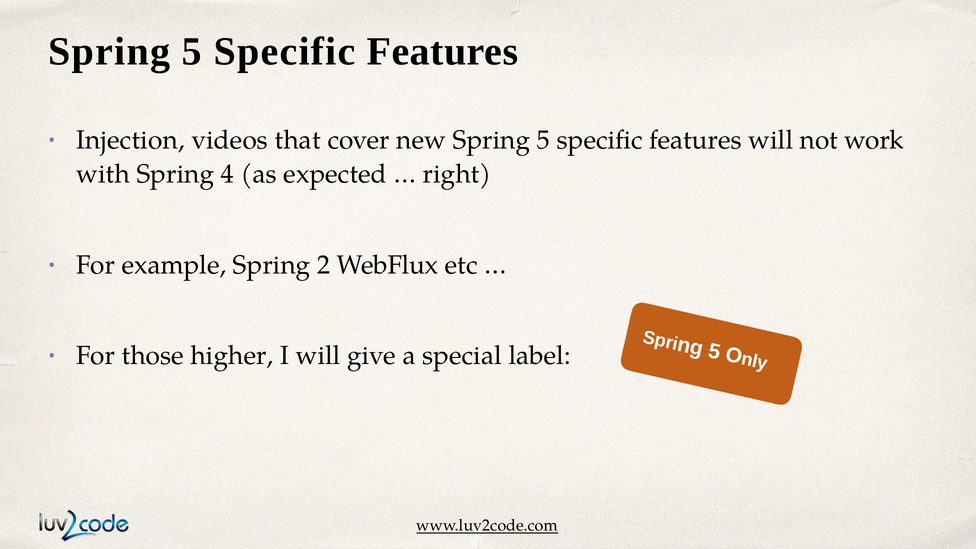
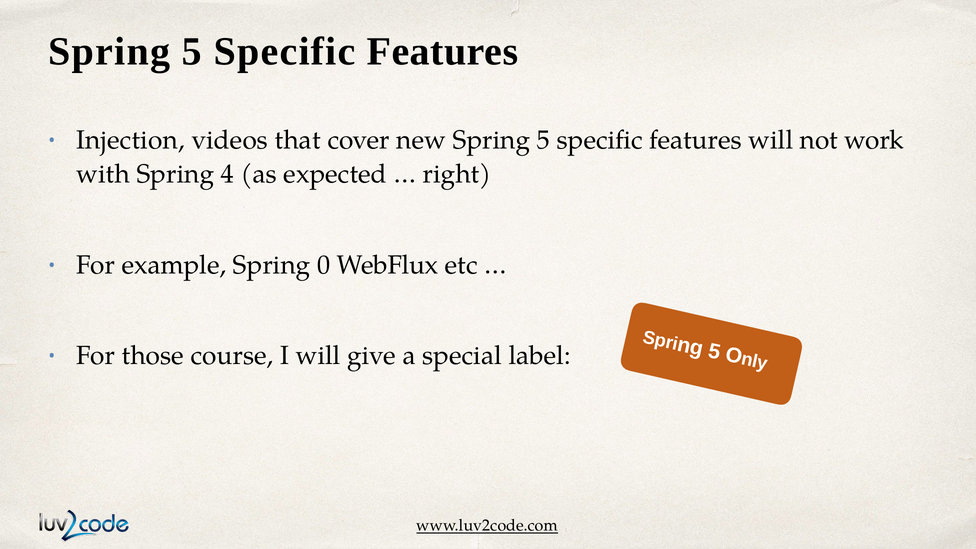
2: 2 -> 0 (324, 265)
higher: higher -> course (232, 356)
